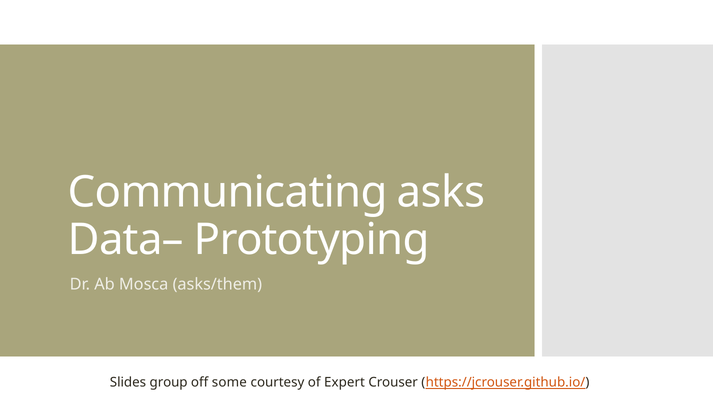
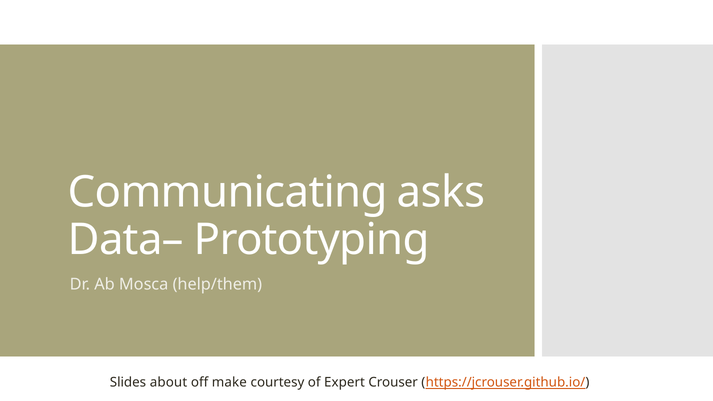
asks/them: asks/them -> help/them (217, 285)
group: group -> about (168, 382)
some: some -> make (229, 382)
